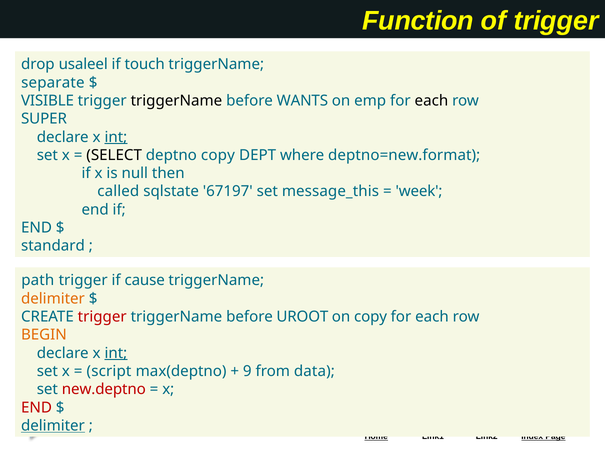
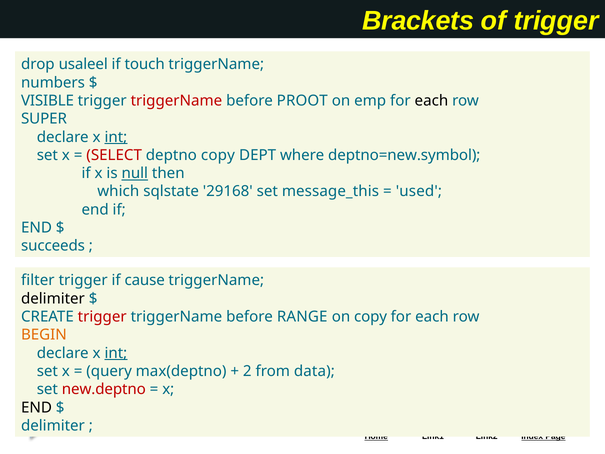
Function: Function -> Brackets (418, 21)
separate: separate -> numbers (53, 82)
triggerName colour: black -> red (176, 101)
WANTS: WANTS -> PROOT (302, 101)
SELECT colour: black -> red (114, 155)
deptno=new.format: deptno=new.format -> deptno=new.symbol (404, 155)
null underline: none -> present (135, 173)
called: called -> which (118, 191)
67197: 67197 -> 29168 (228, 191)
week: week -> used (419, 191)
standard: standard -> succeeds (53, 246)
path: path -> filter (38, 280)
delimiter colour: orange -> black (53, 298)
UROOT: UROOT -> RANGE (302, 317)
script: script -> query (109, 371)
9: 9 -> 2 (247, 371)
END colour: red -> black (37, 407)
delimiter underline: present -> none (53, 425)
